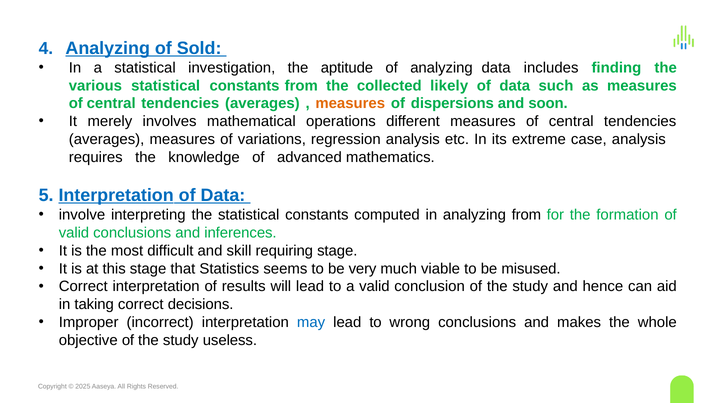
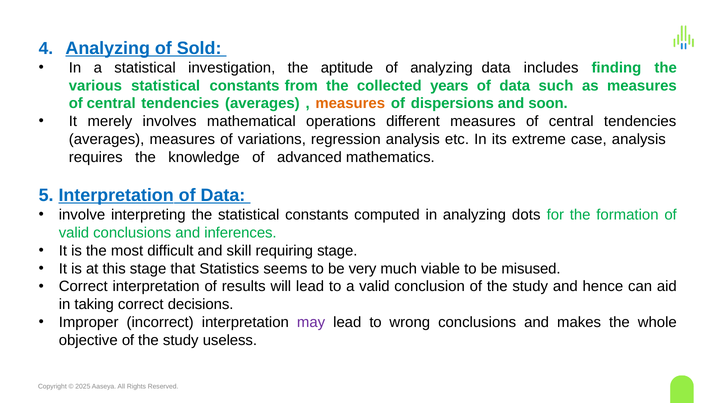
likely: likely -> years (449, 86)
analyzing from: from -> dots (526, 215)
may colour: blue -> purple (311, 322)
